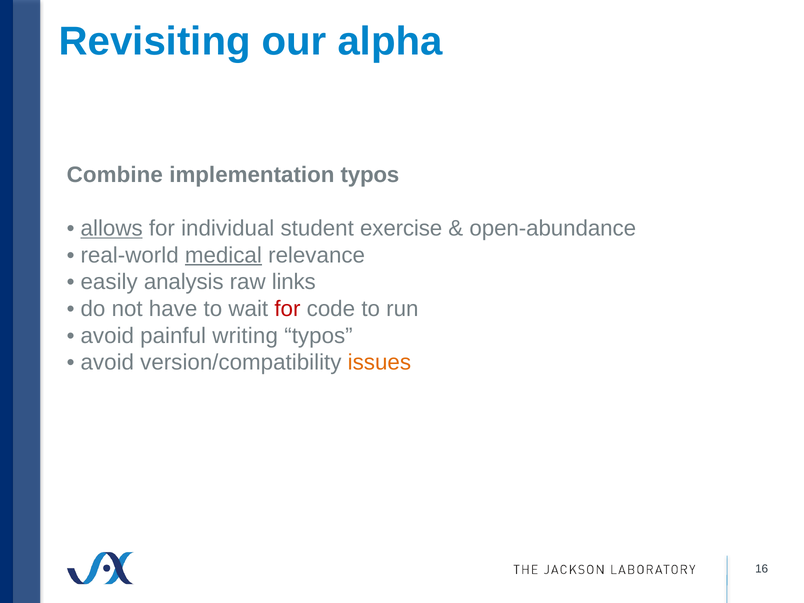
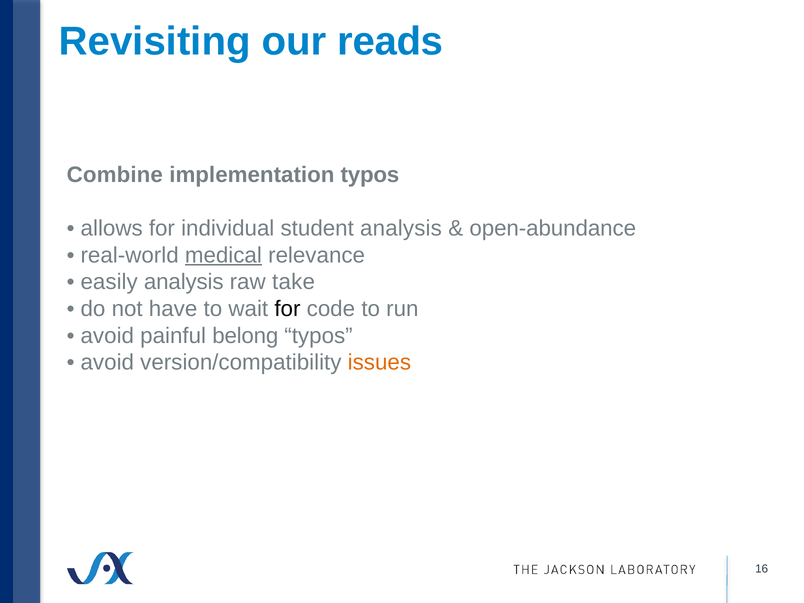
alpha: alpha -> reads (390, 42)
allows underline: present -> none (112, 228)
student exercise: exercise -> analysis (401, 228)
links: links -> take (294, 282)
for colour: red -> black (287, 309)
writing: writing -> belong (245, 336)
